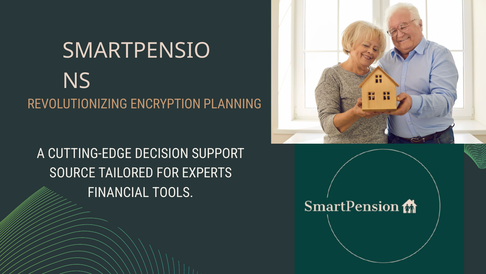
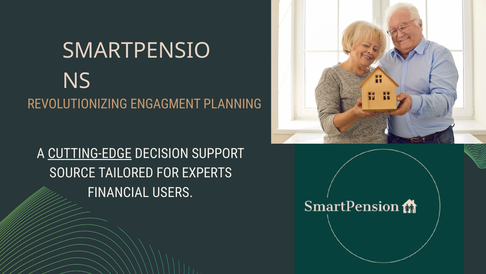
ENCRYPTION: ENCRYPTION -> ENGAGMENT (166, 104)
CUTTING-EDGE underline: none -> present (90, 153)
TOOLS: TOOLS -> USERS (173, 192)
